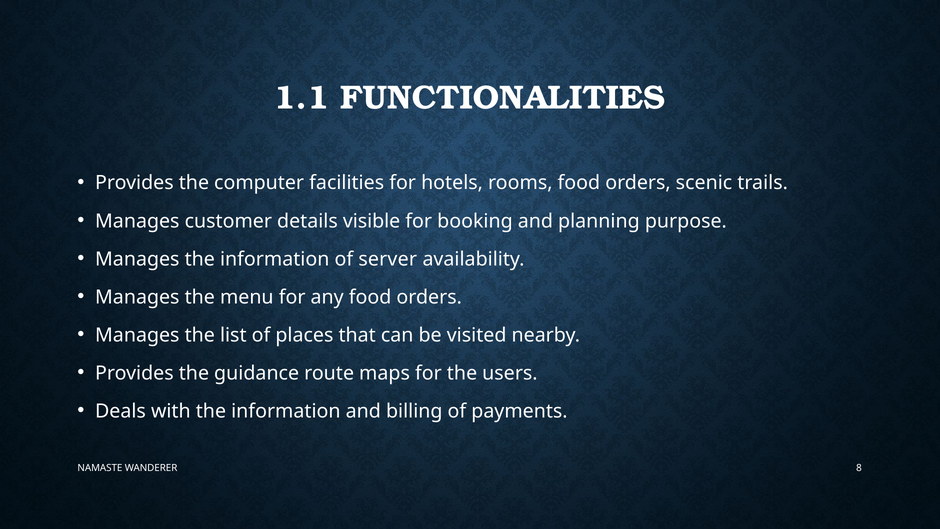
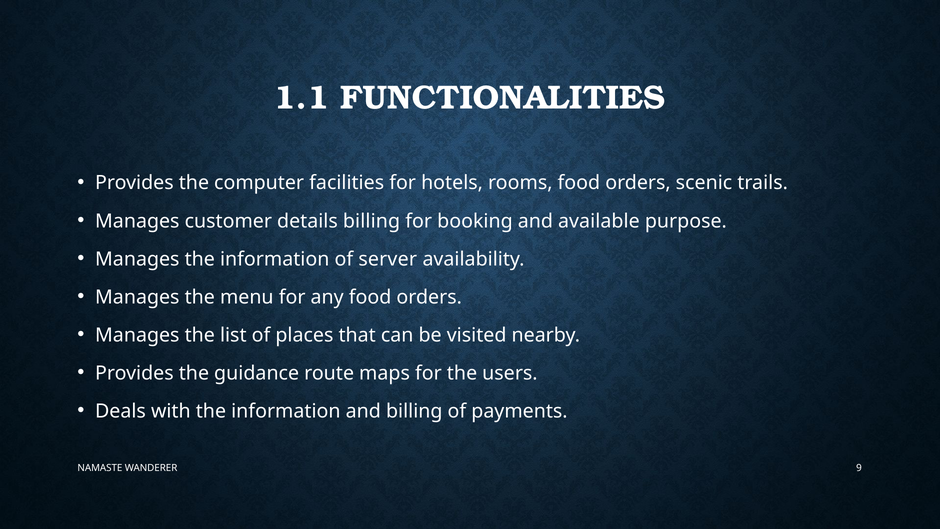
details visible: visible -> billing (372, 221)
planning: planning -> available (599, 221)
8: 8 -> 9 (859, 468)
